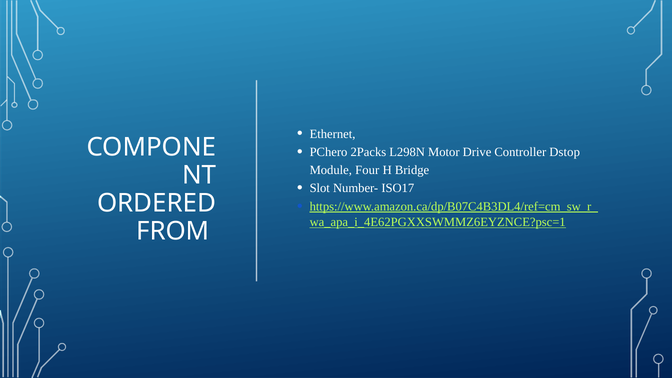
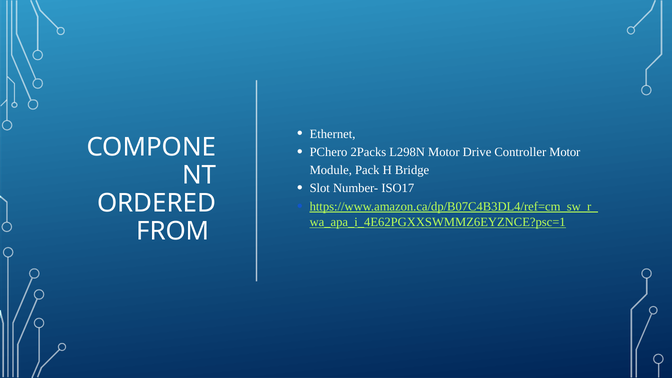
Controller Dstop: Dstop -> Motor (565, 152)
Four: Four -> Pack (367, 170)
